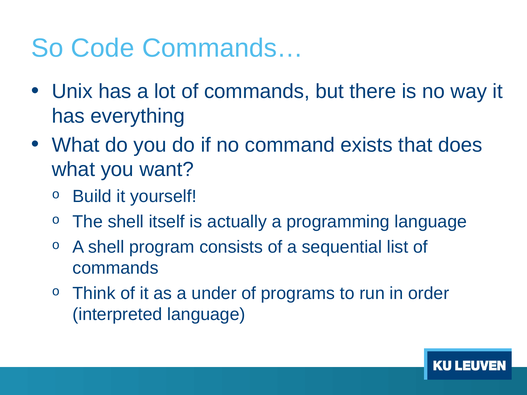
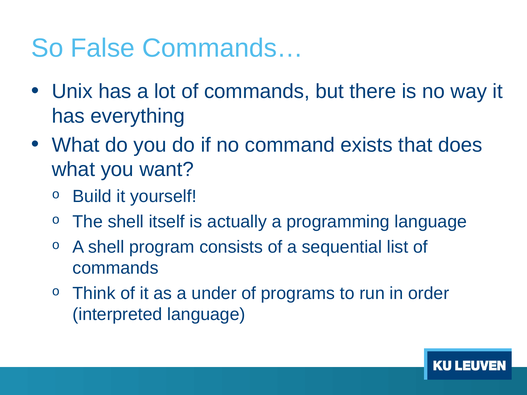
Code: Code -> False (103, 48)
